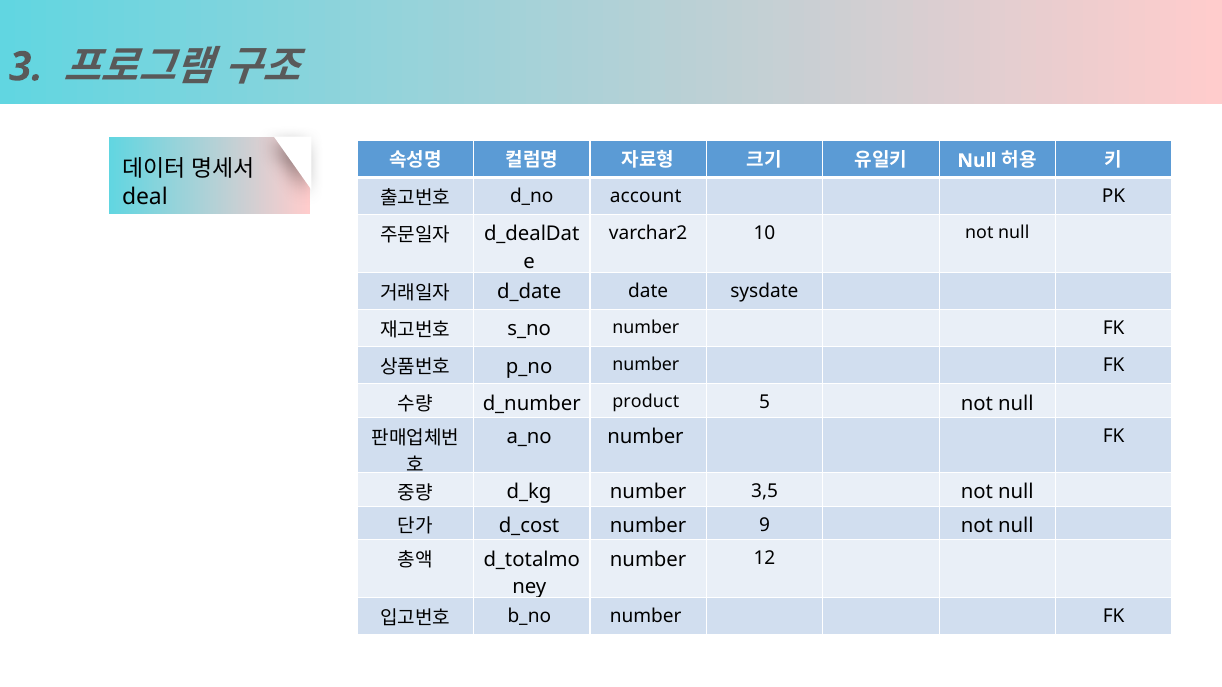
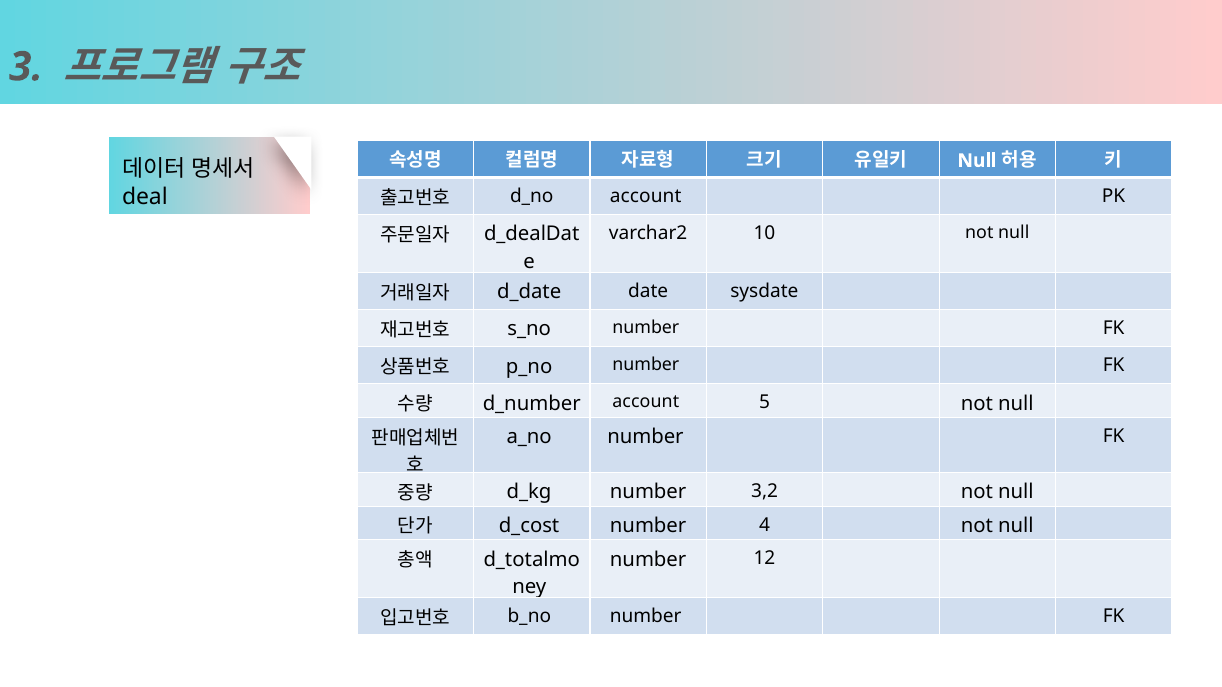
product: product -> account (646, 402)
3,5: 3,5 -> 3,2 (765, 492)
9: 9 -> 4 (765, 525)
